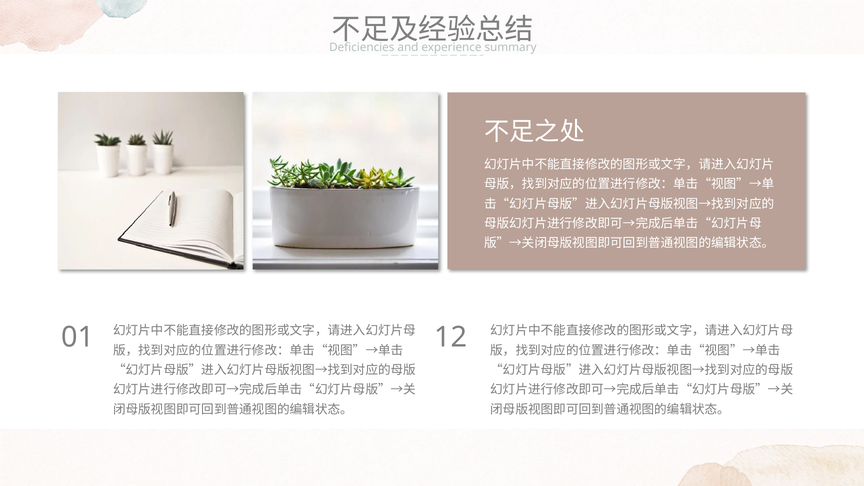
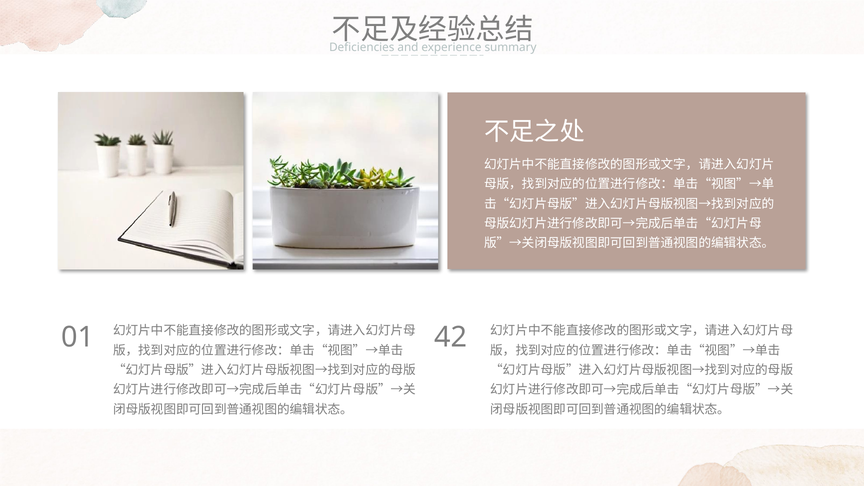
12: 12 -> 42 (451, 337)
